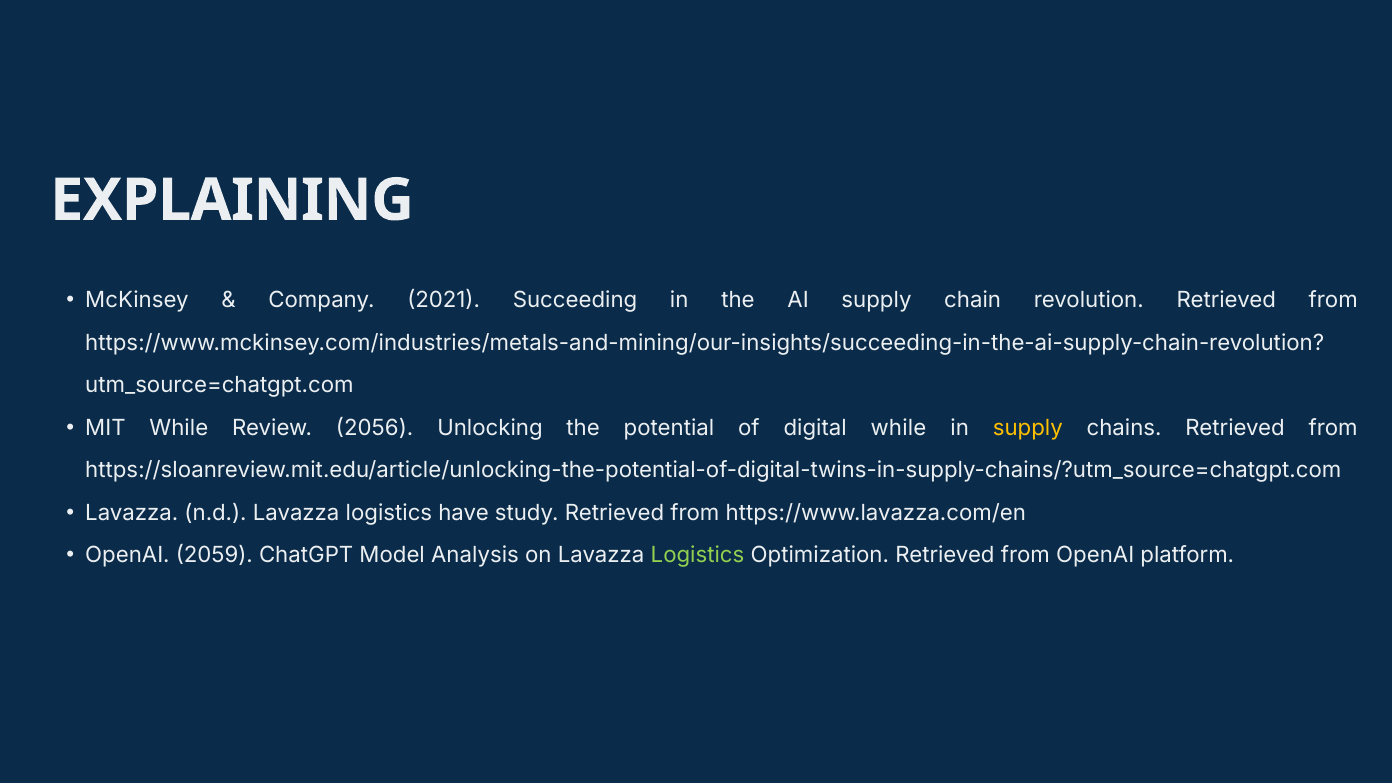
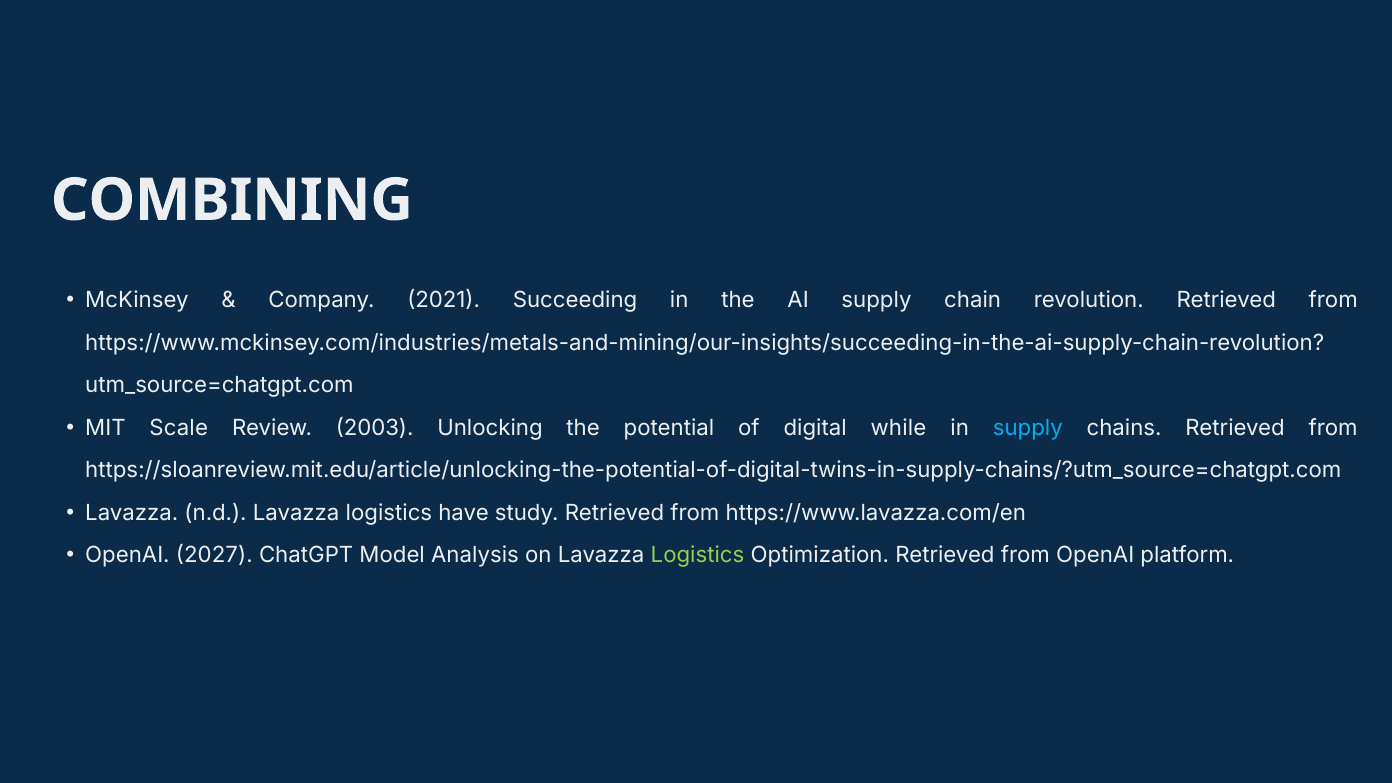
EXPLAINING: EXPLAINING -> COMBINING (232, 200)
MIT While: While -> Scale (179, 428)
2056: 2056 -> 2003 (375, 428)
supply colour: yellow -> light blue (1028, 428)
2059: 2059 -> 2027 (214, 555)
